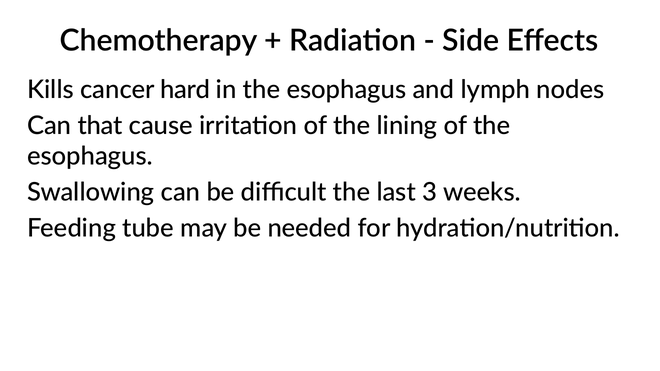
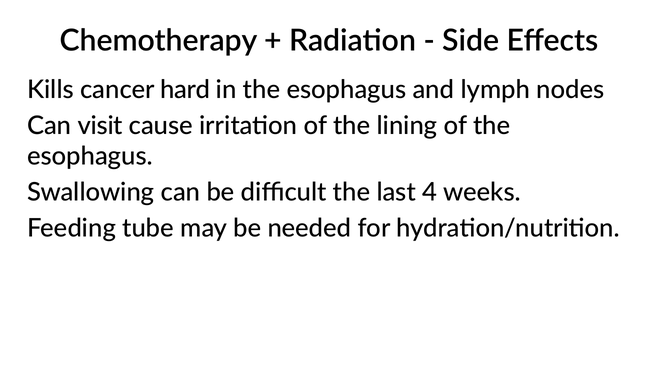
that: that -> visit (100, 126)
3: 3 -> 4 (430, 193)
